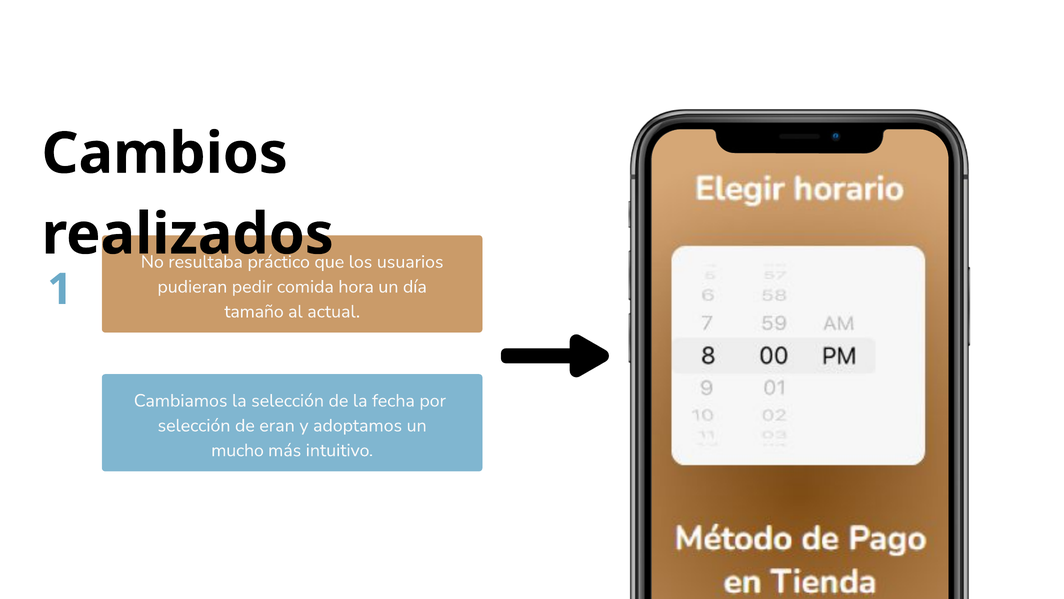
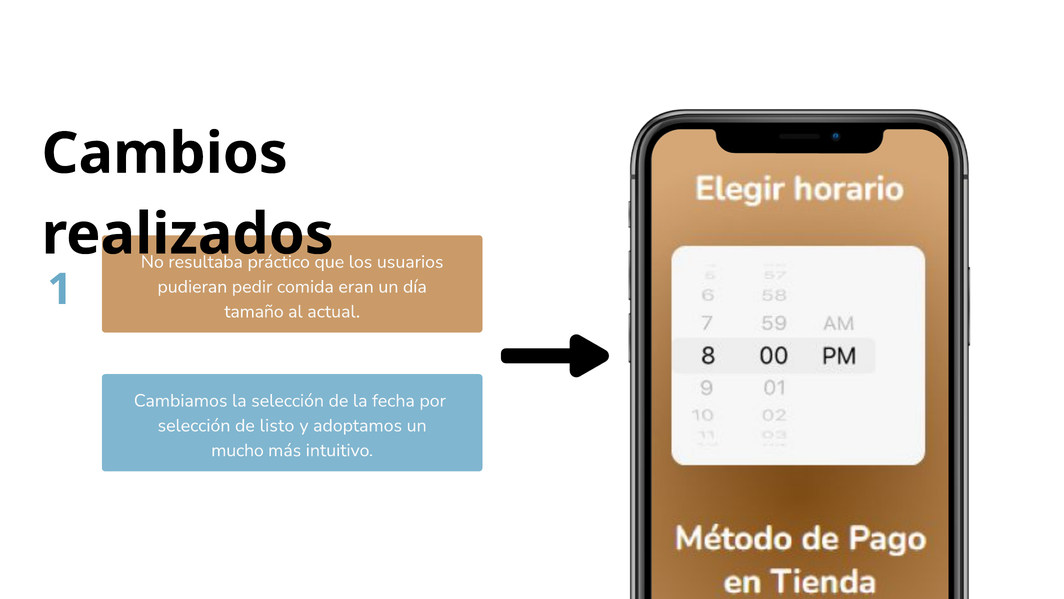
hora: hora -> eran (356, 286)
eran: eran -> listo (277, 425)
